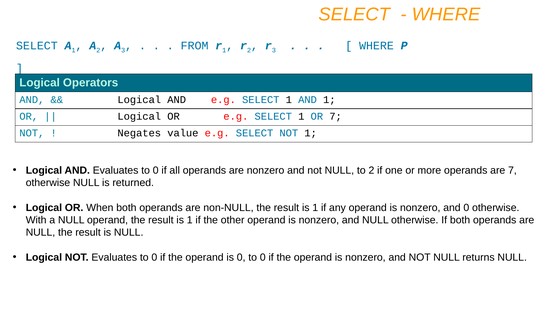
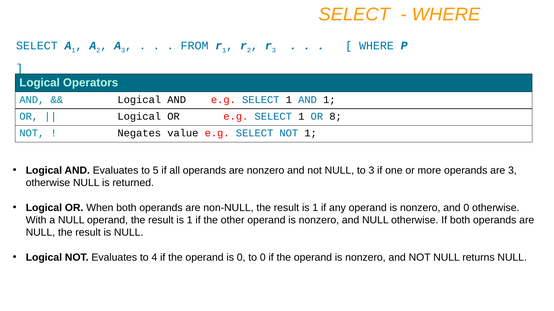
OR 7: 7 -> 8 (336, 117)
AND Evaluates to 0: 0 -> 5 (156, 171)
to 2: 2 -> 3 (371, 171)
are 7: 7 -> 3 (512, 171)
NOT Evaluates to 0: 0 -> 4 (154, 258)
